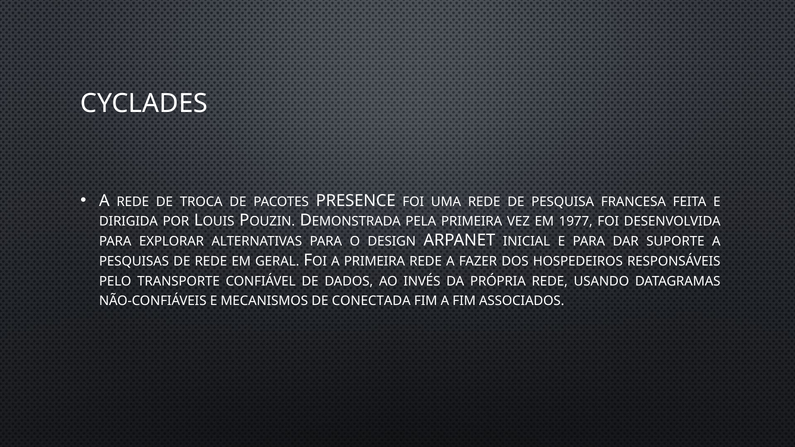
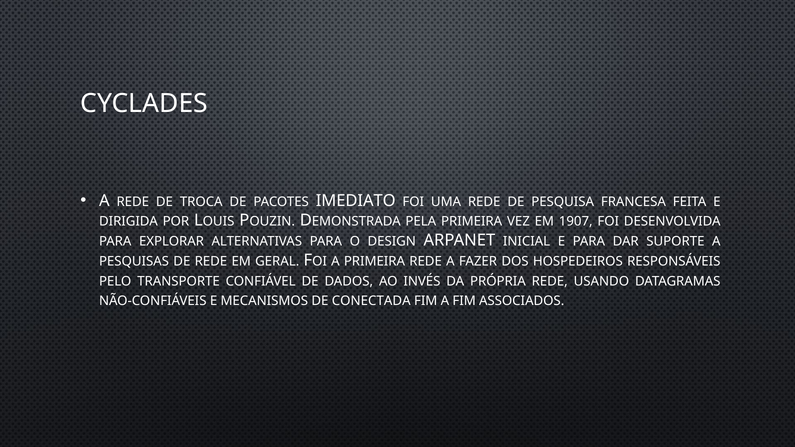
PRESENCE: PRESENCE -> IMEDIATO (356, 201)
1977: 1977 -> 1907 (576, 222)
